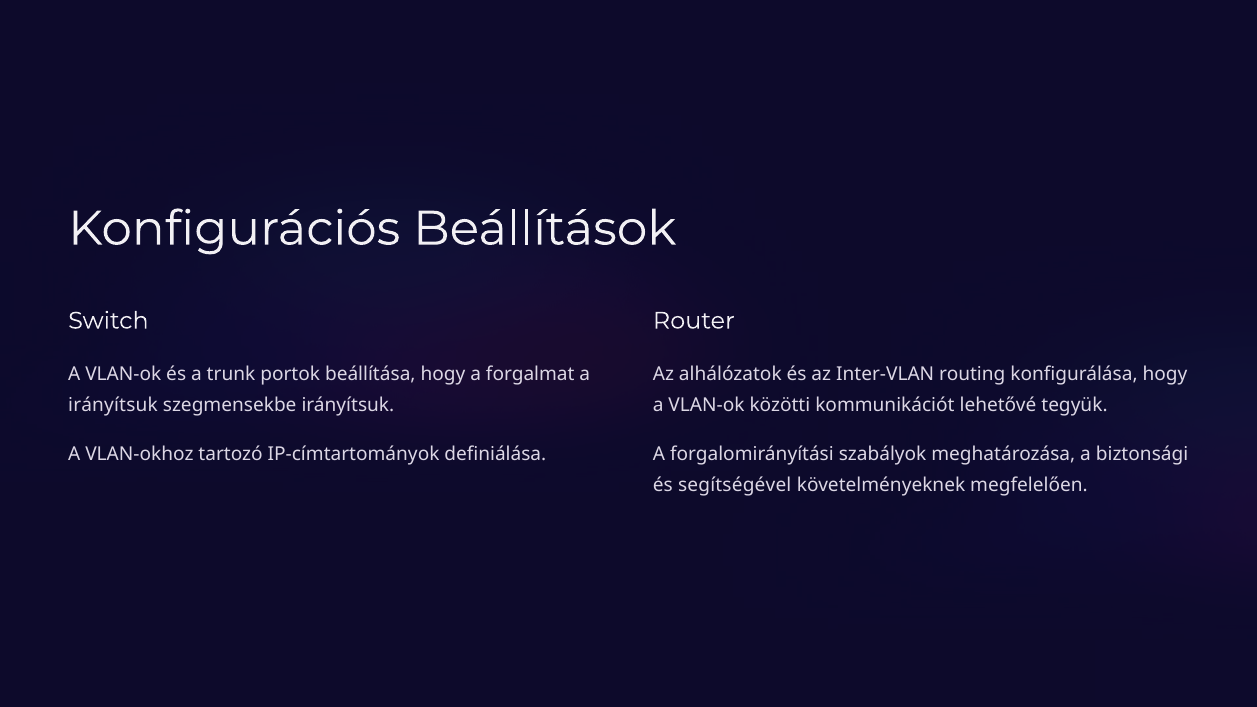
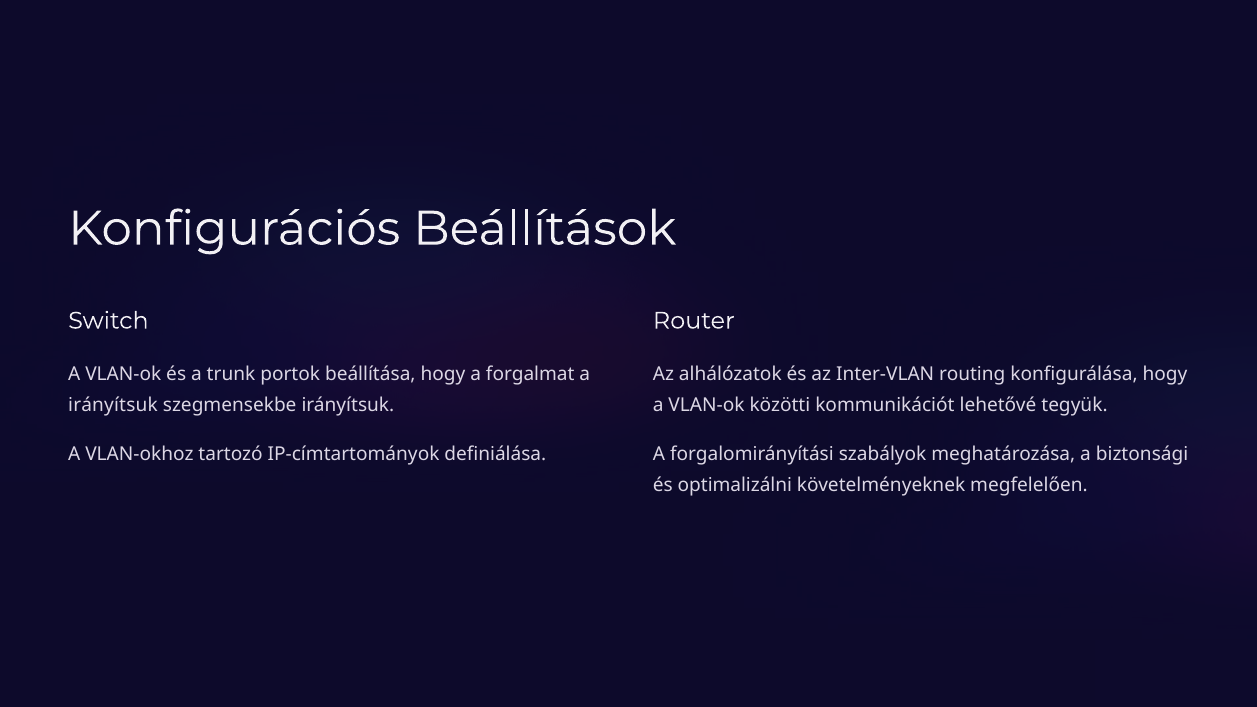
segítségével: segítségével -> optimalizálni (735, 485)
